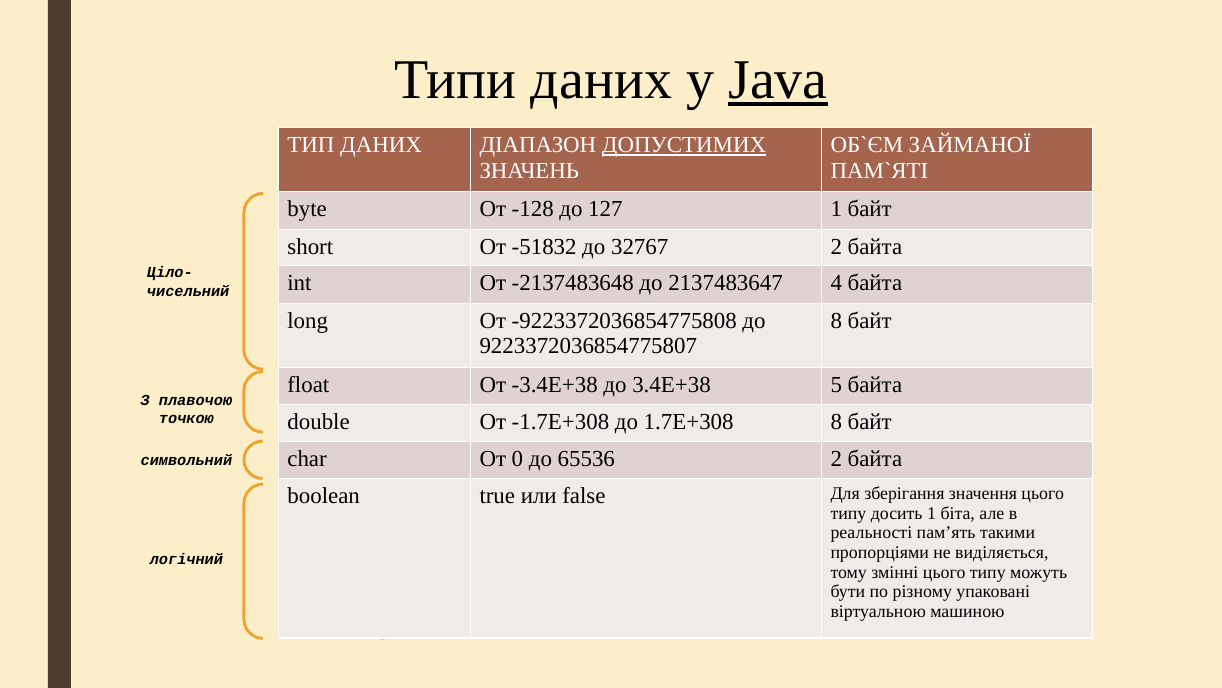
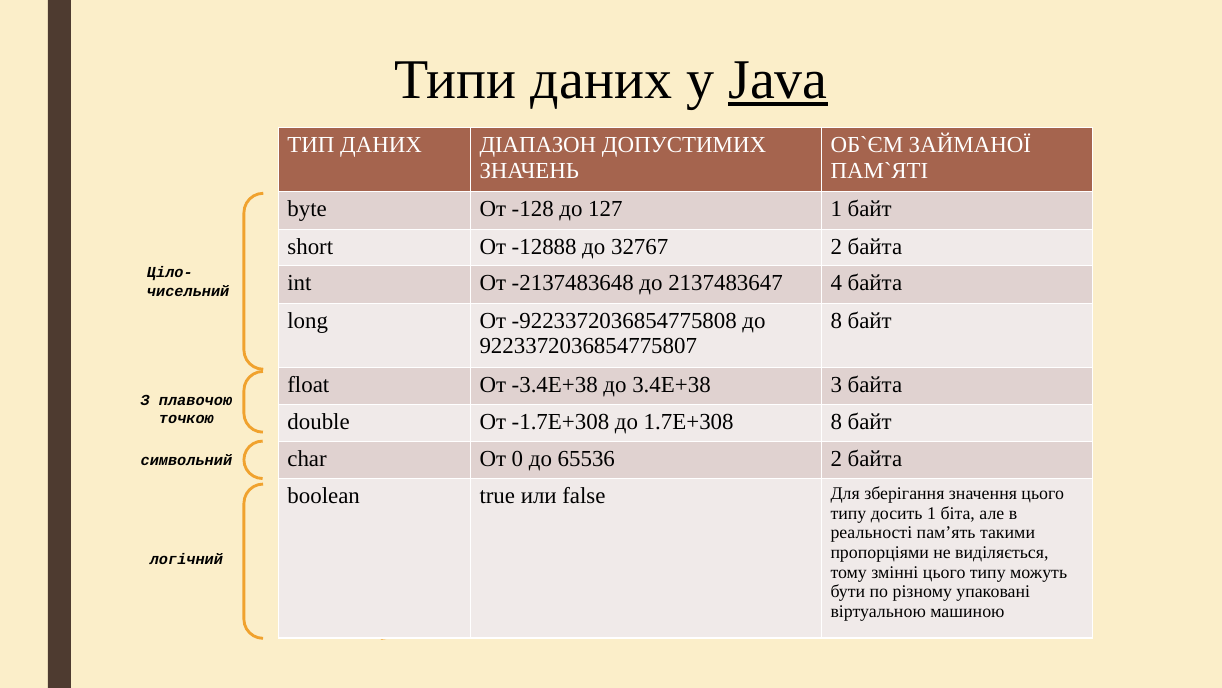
ДОПУСТИМИХ underline: present -> none (684, 145)
-51832: -51832 -> -12888 (544, 246)
5: 5 -> 3 (836, 384)
